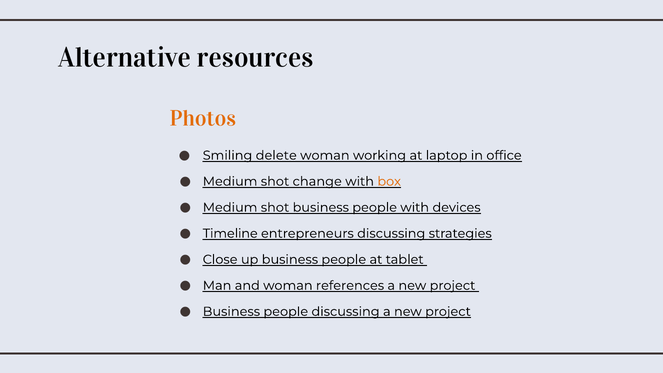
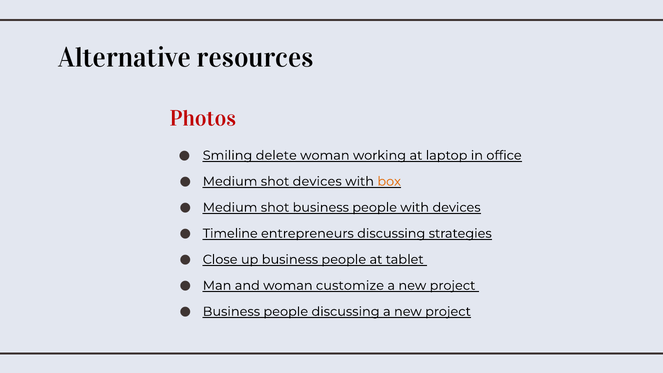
Photos colour: orange -> red (203, 118)
shot change: change -> devices (317, 181)
references: references -> customize (350, 286)
